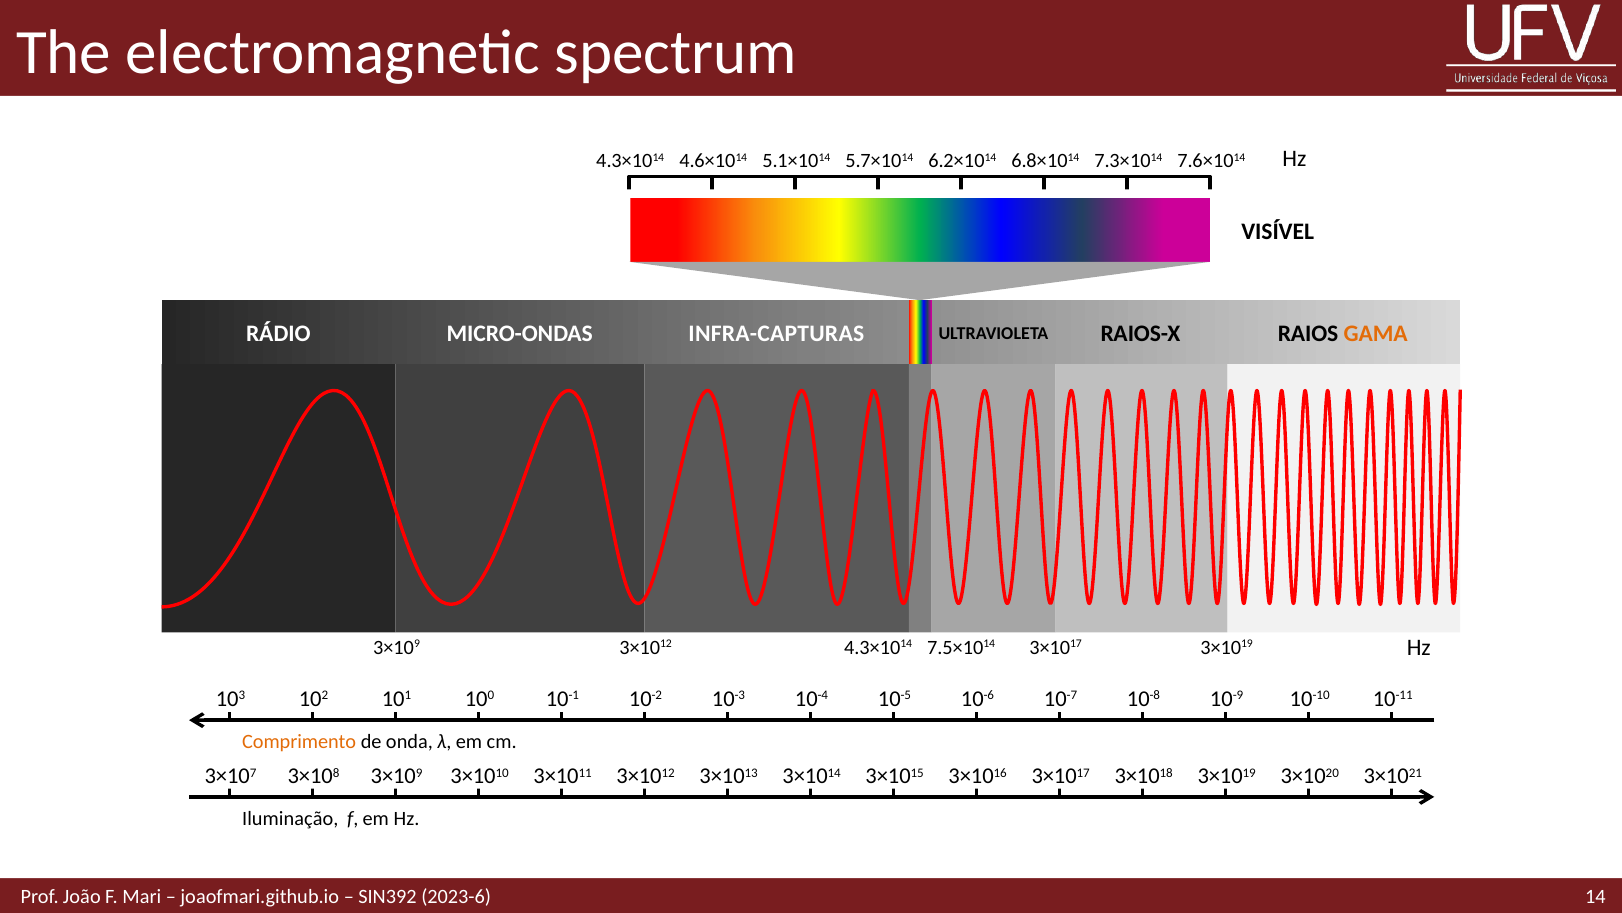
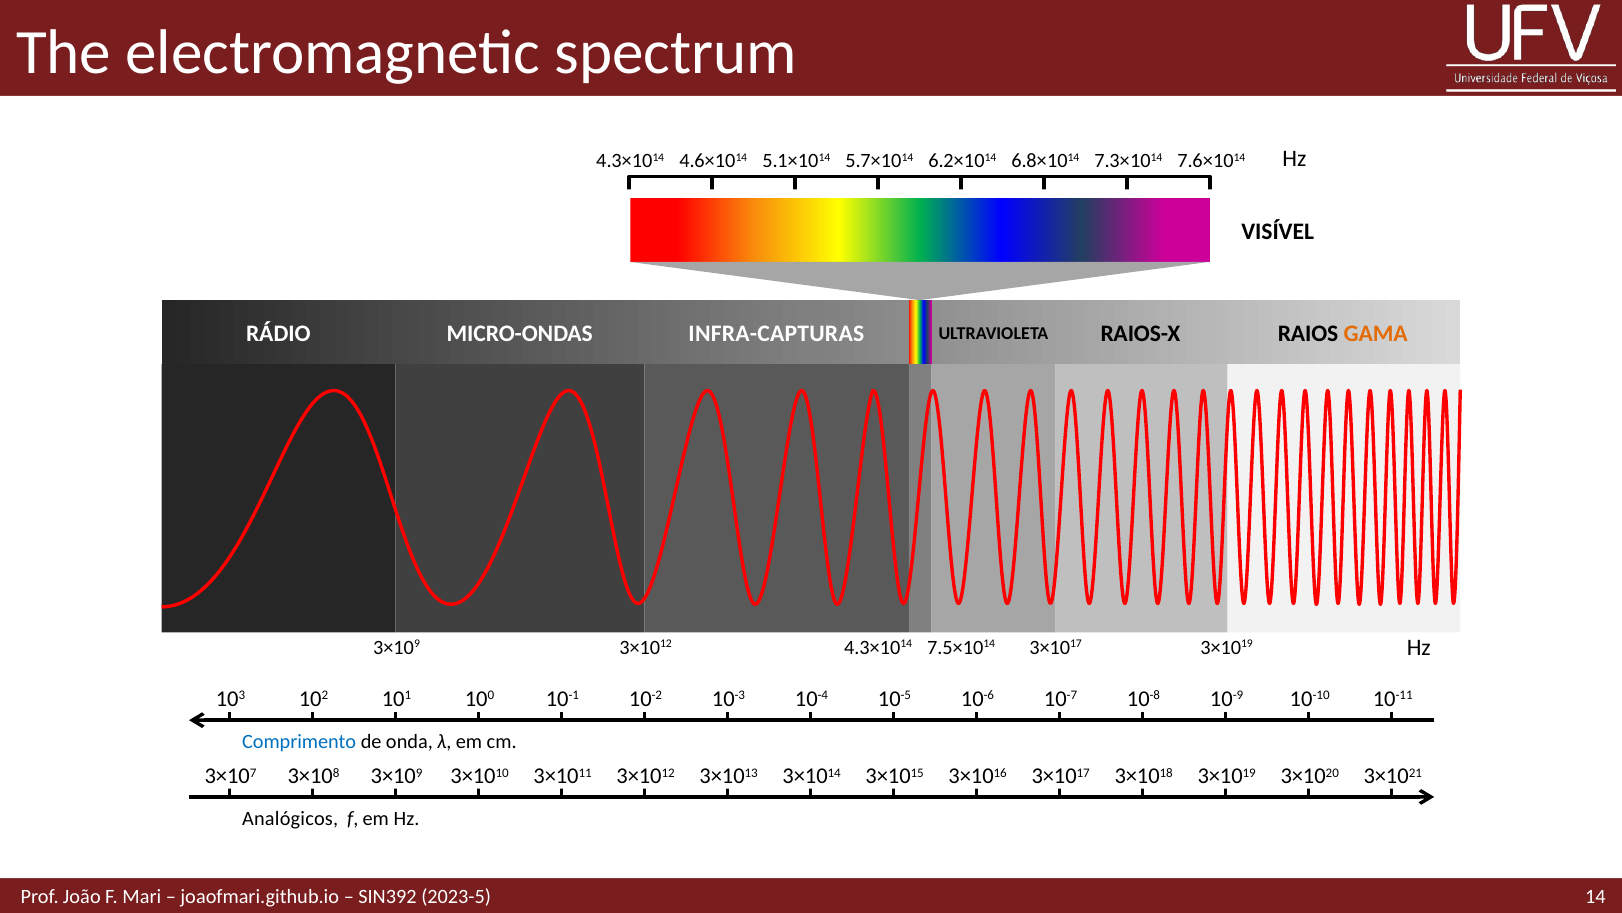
Comprimento colour: orange -> blue (299, 741)
Iluminação: Iluminação -> Analógicos (290, 818)
2023-6: 2023-6 -> 2023-5 (456, 897)
